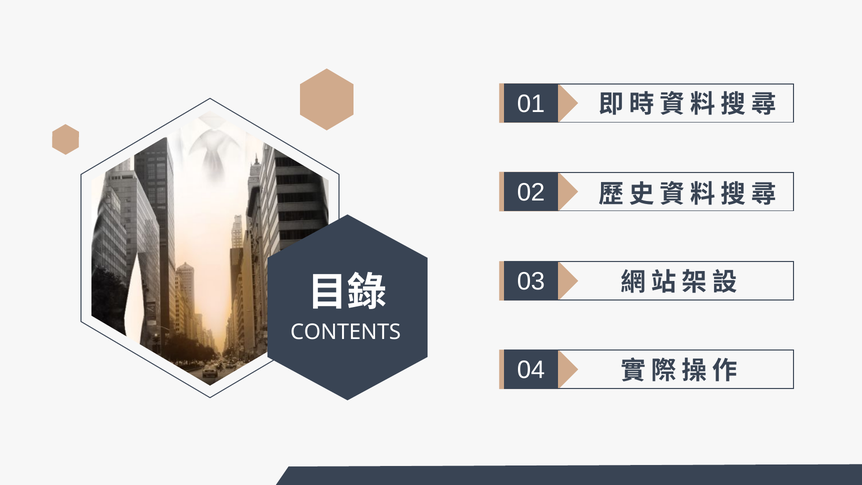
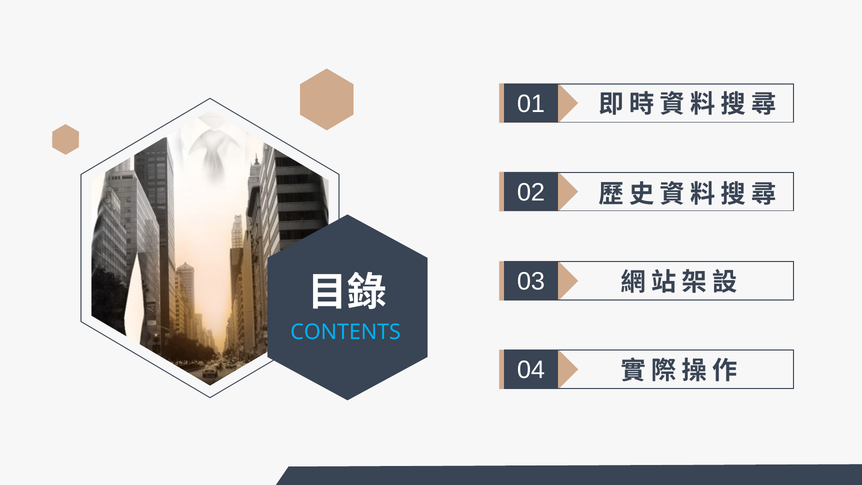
CONTENTS colour: white -> light blue (346, 332)
